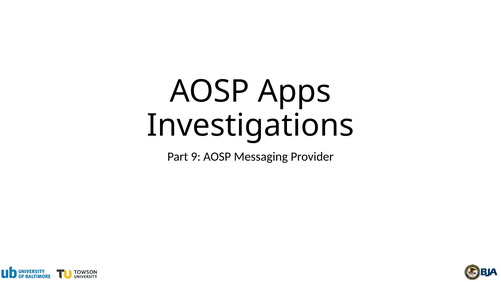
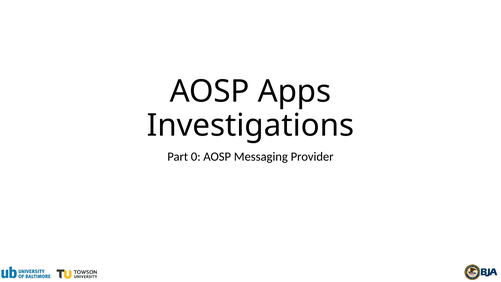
9: 9 -> 0 (196, 157)
